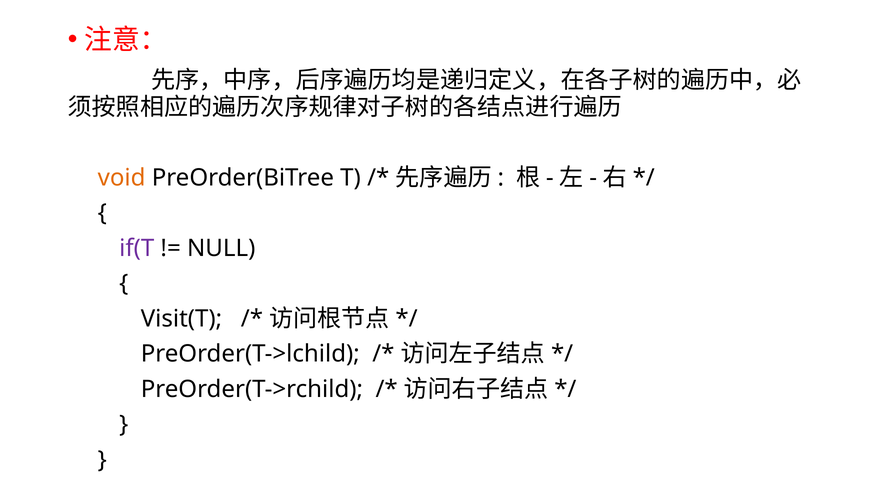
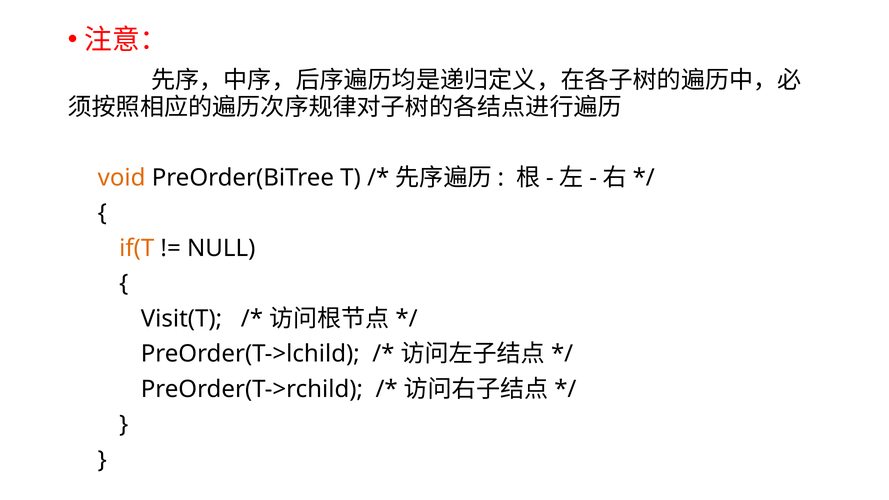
if(T colour: purple -> orange (137, 248)
